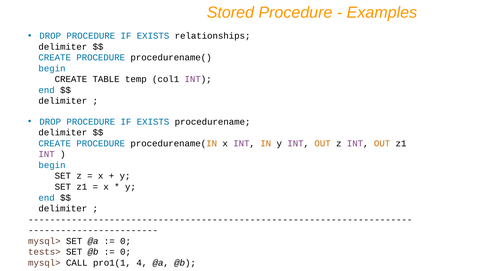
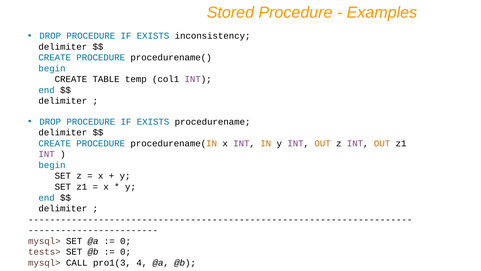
relationships: relationships -> inconsistency (213, 36)
pro1(1: pro1(1 -> pro1(3 (112, 262)
